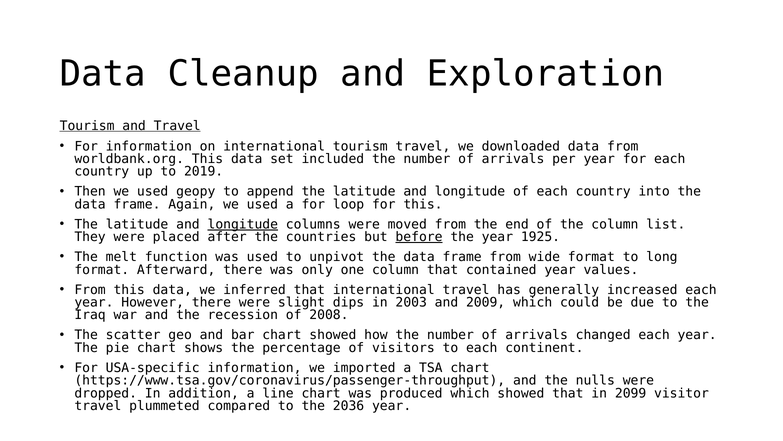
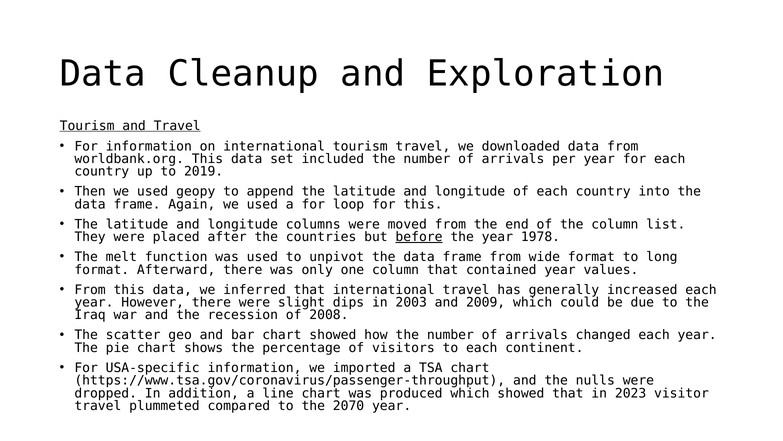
longitude underline: present -> none (243, 224)
1925: 1925 -> 1978 (540, 237)
2099: 2099 -> 2023 (631, 393)
2036: 2036 -> 2070 (349, 405)
